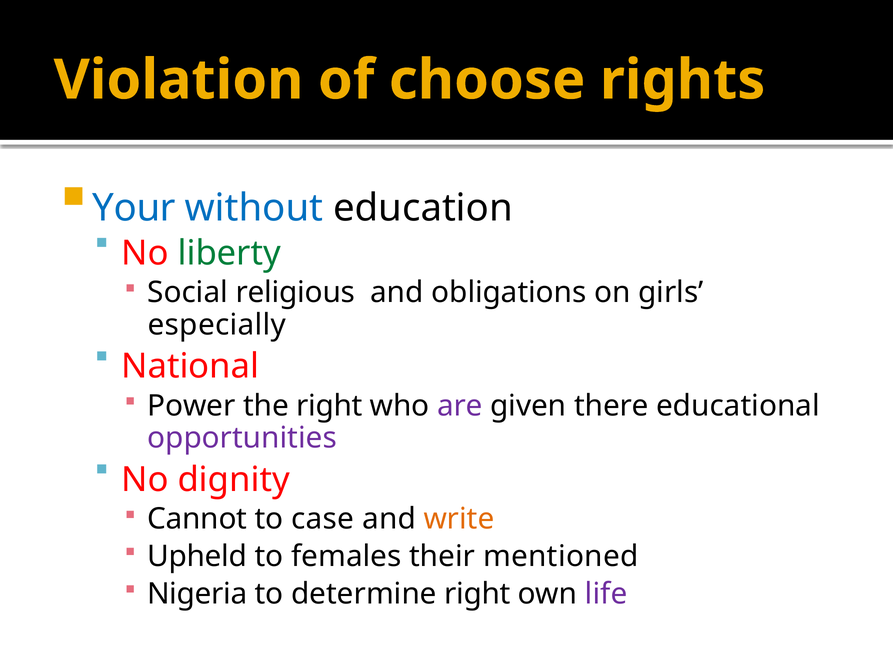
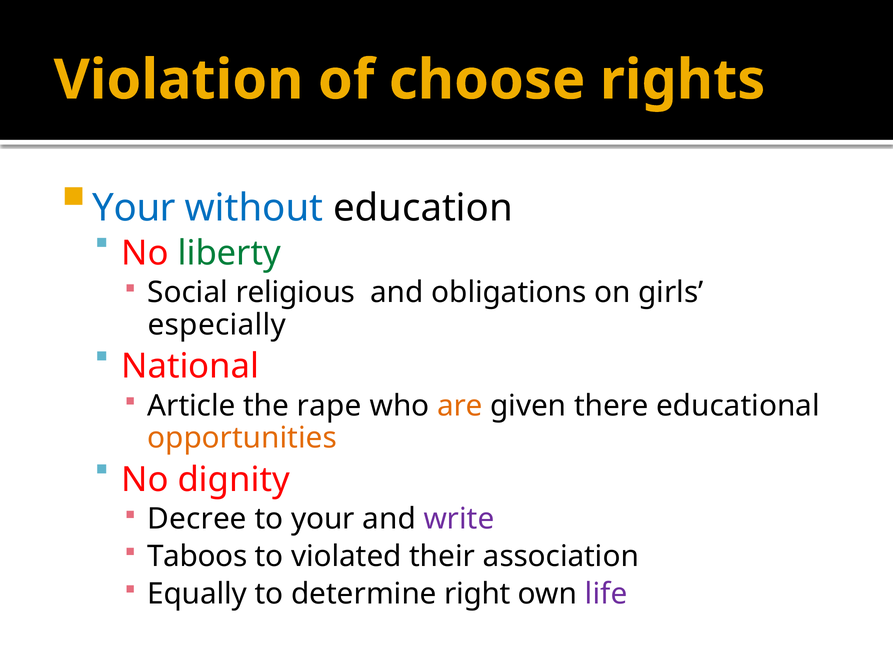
Power: Power -> Article (191, 406)
the right: right -> rape (329, 406)
are colour: purple -> orange (460, 406)
opportunities colour: purple -> orange (242, 438)
Cannot: Cannot -> Decree (197, 520)
to case: case -> your (323, 520)
write colour: orange -> purple (459, 520)
Upheld: Upheld -> Taboos (197, 557)
females: females -> violated (346, 557)
mentioned: mentioned -> association (561, 557)
Nigeria: Nigeria -> Equally (197, 595)
